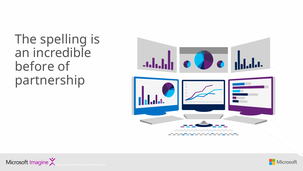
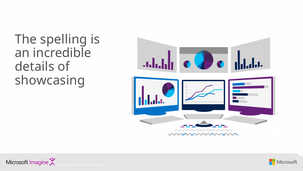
before: before -> details (35, 66)
partnership: partnership -> showcasing (50, 80)
